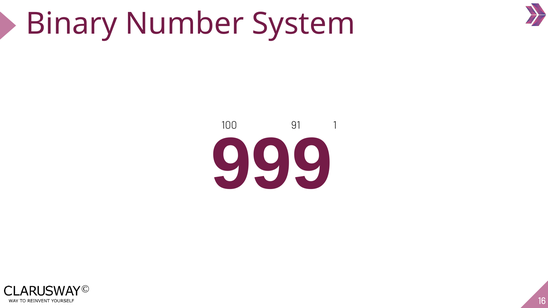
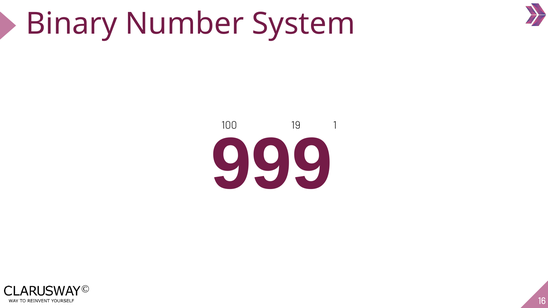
91: 91 -> 19 (296, 125)
